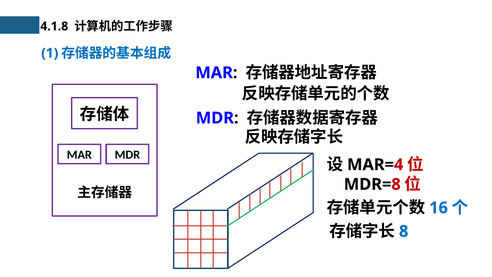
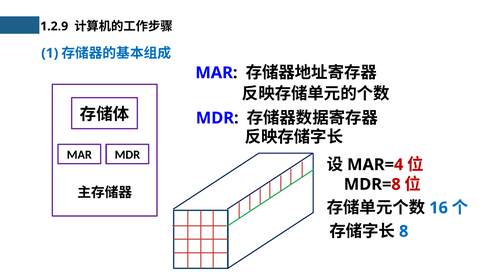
4.1.8: 4.1.8 -> 1.2.9 (54, 26)
